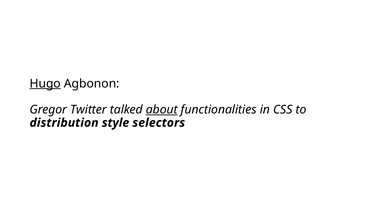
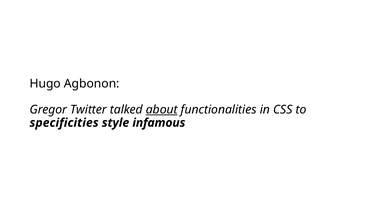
Hugo underline: present -> none (45, 84)
distribution: distribution -> specificities (64, 123)
selectors: selectors -> infamous (159, 123)
